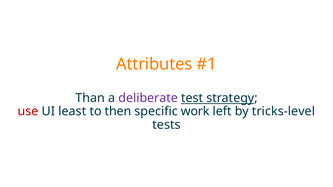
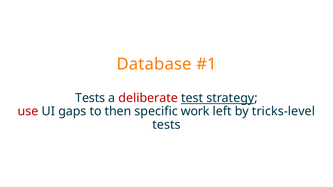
Attributes: Attributes -> Database (154, 64)
Than: Than -> Tests (90, 98)
deliberate colour: purple -> red (148, 98)
least: least -> gaps (72, 112)
